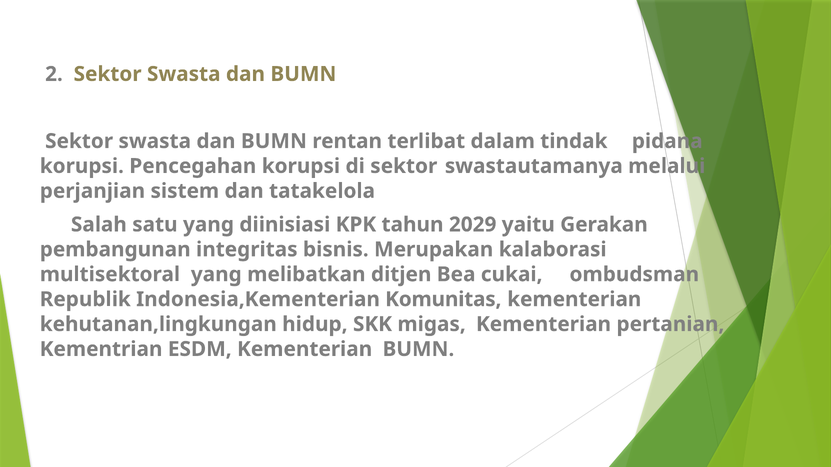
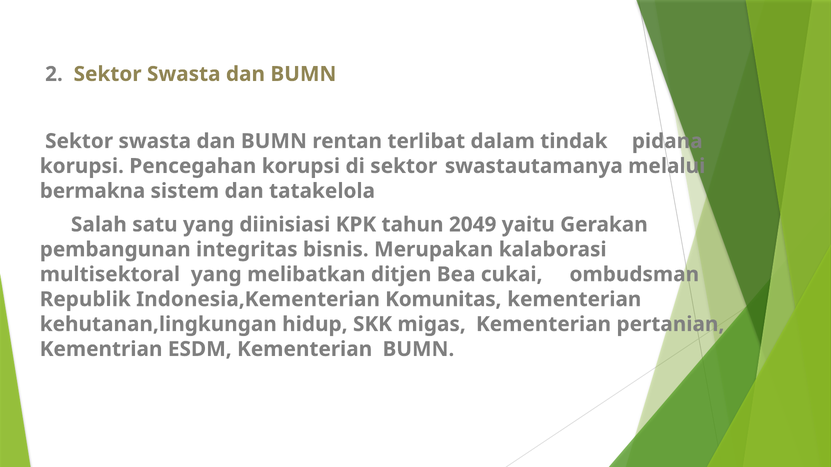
perjanjian: perjanjian -> bermakna (92, 191)
2029: 2029 -> 2049 (473, 225)
